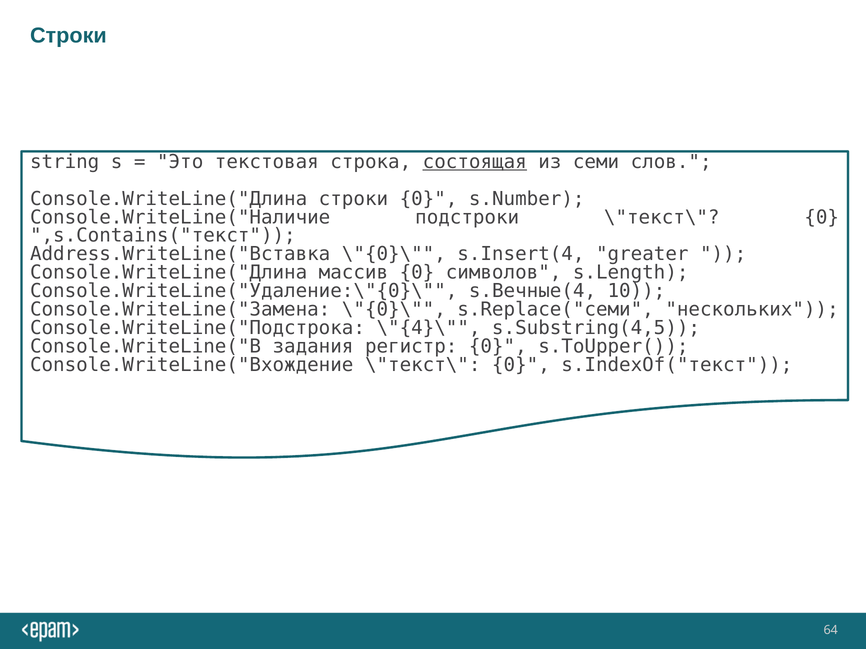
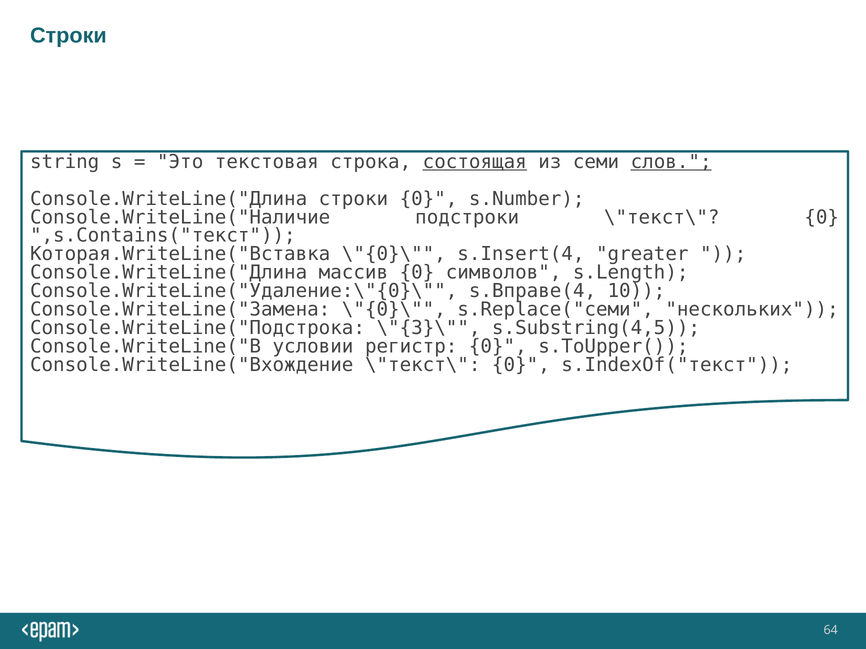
слов underline: none -> present (671, 162)
Address.WriteLine("Вставка: Address.WriteLine("Вставка -> Которая.WriteLine("Вставка (180, 254)
s.Вечные(4: s.Вечные(4 -> s.Вправе(4 (532, 291)
\"{4}\: \"{4}\ -> \"{3}\ (429, 328)
задания: задания -> условии (313, 347)
